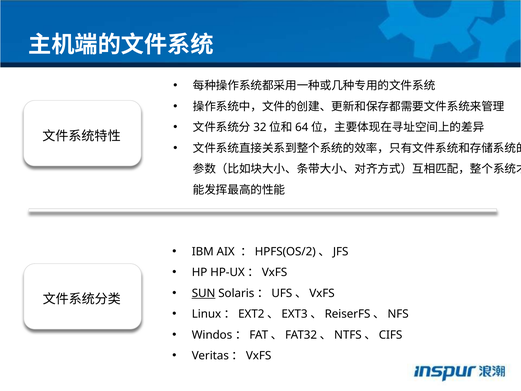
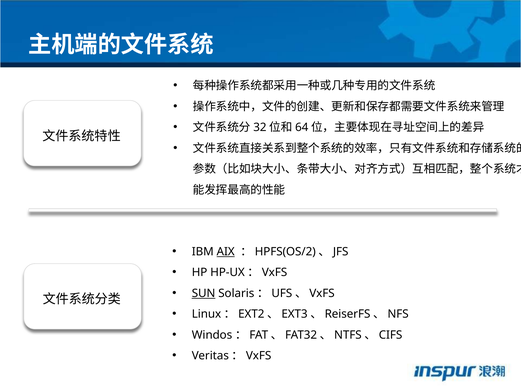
AIX underline: none -> present (226, 251)
